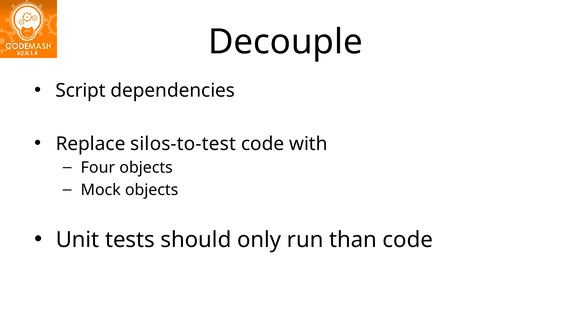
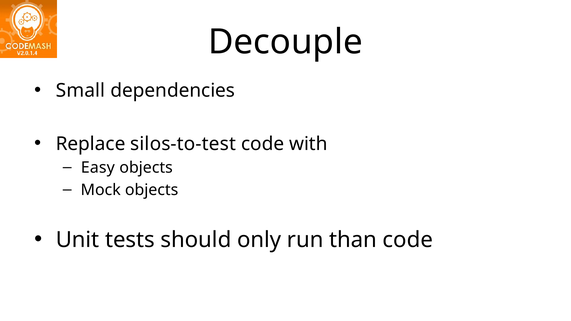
Script: Script -> Small (80, 91)
Four: Four -> Easy (98, 168)
